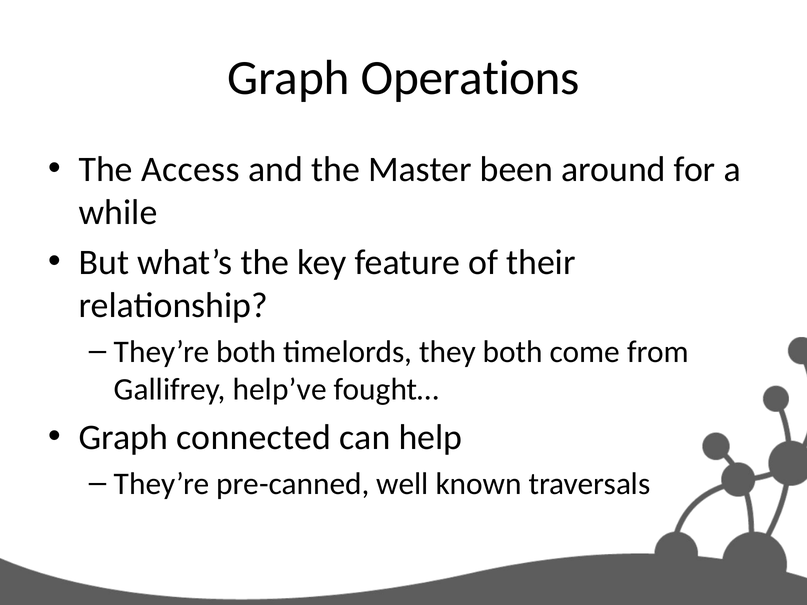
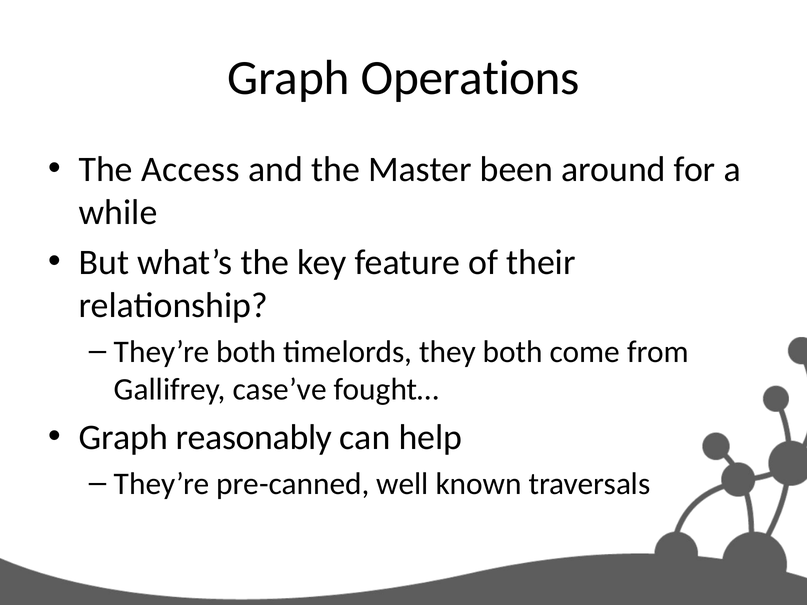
help’ve: help’ve -> case’ve (280, 390)
connected: connected -> reasonably (254, 438)
